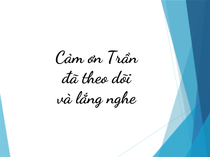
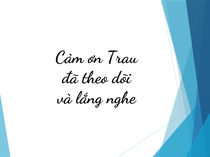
Trần: Trần -> Trau (122, 57)
